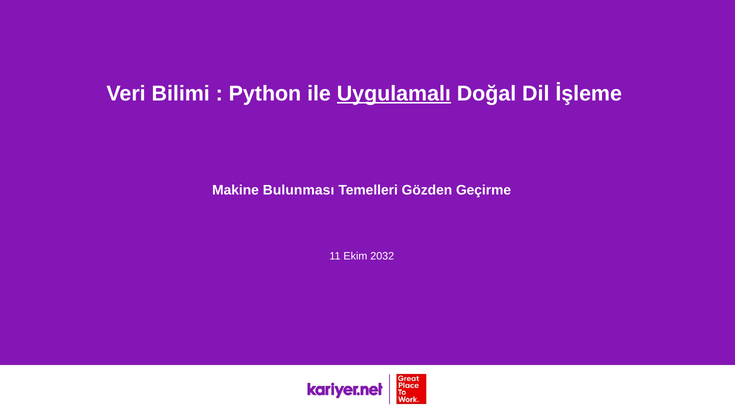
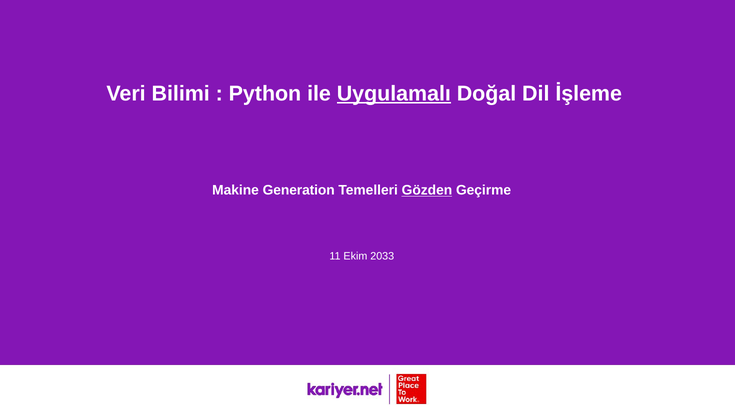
Bulunması: Bulunması -> Generation (299, 190)
Gözden underline: none -> present (427, 190)
2032: 2032 -> 2033 (382, 256)
